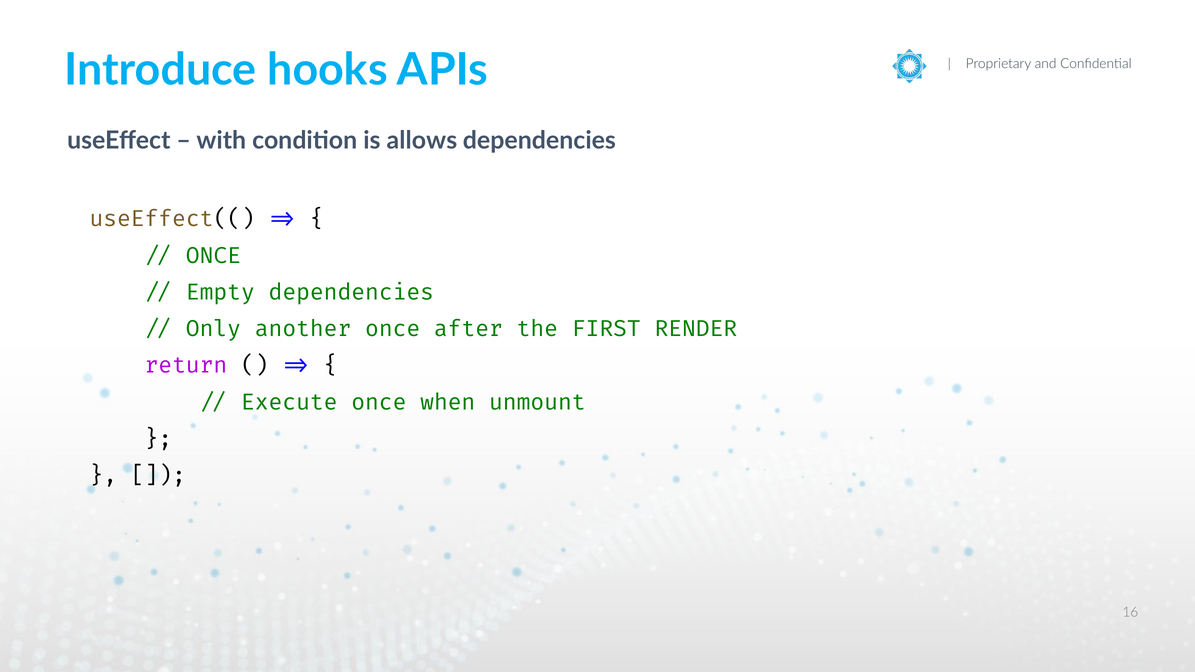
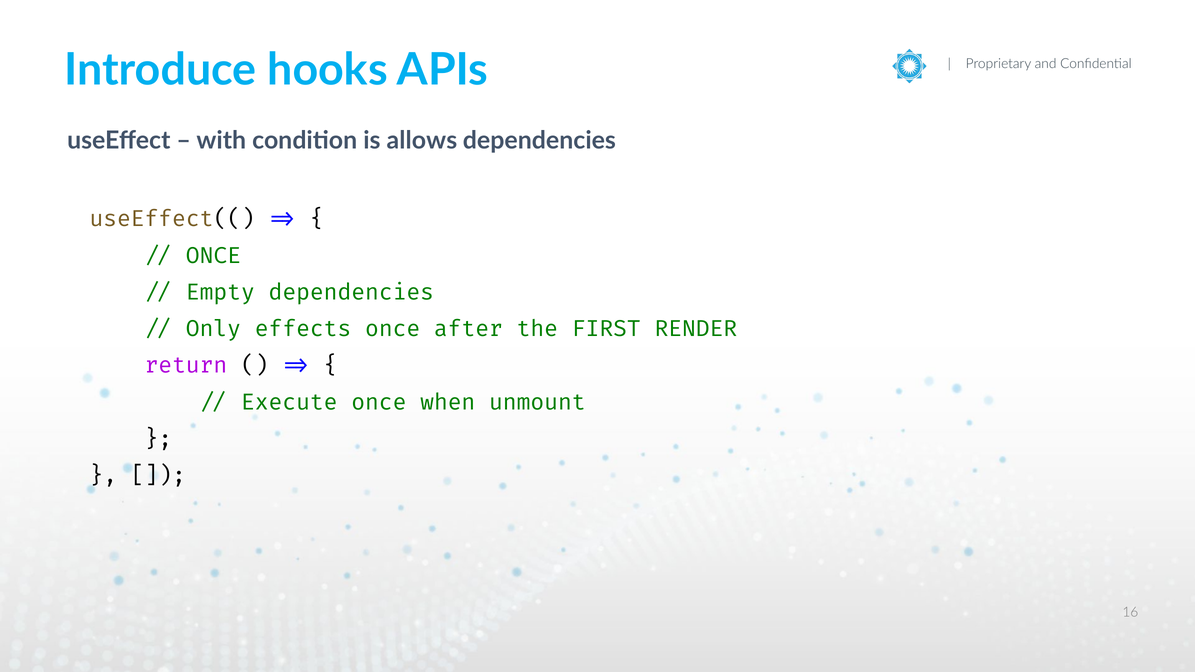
another: another -> effects (303, 329)
